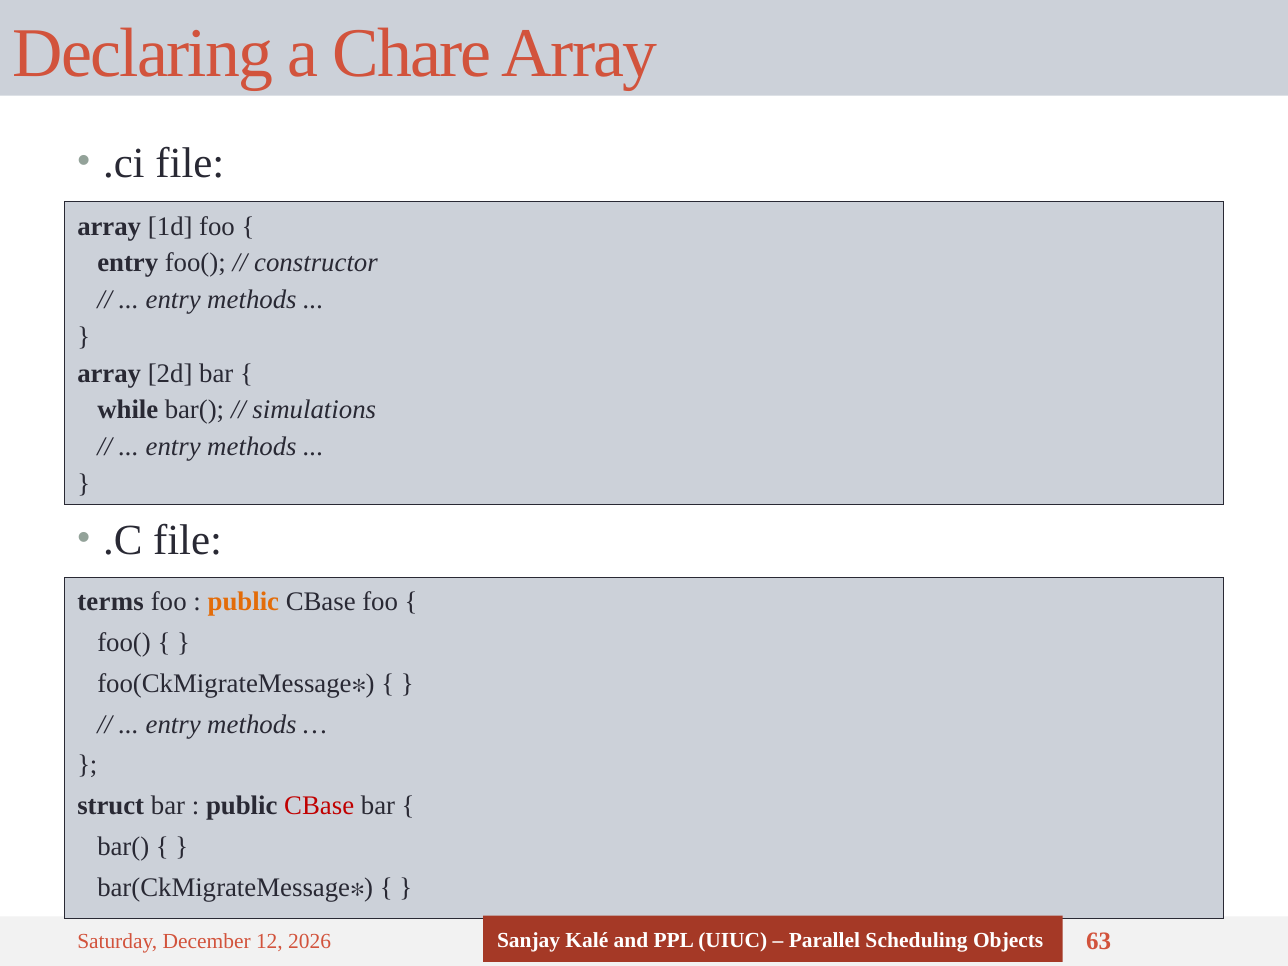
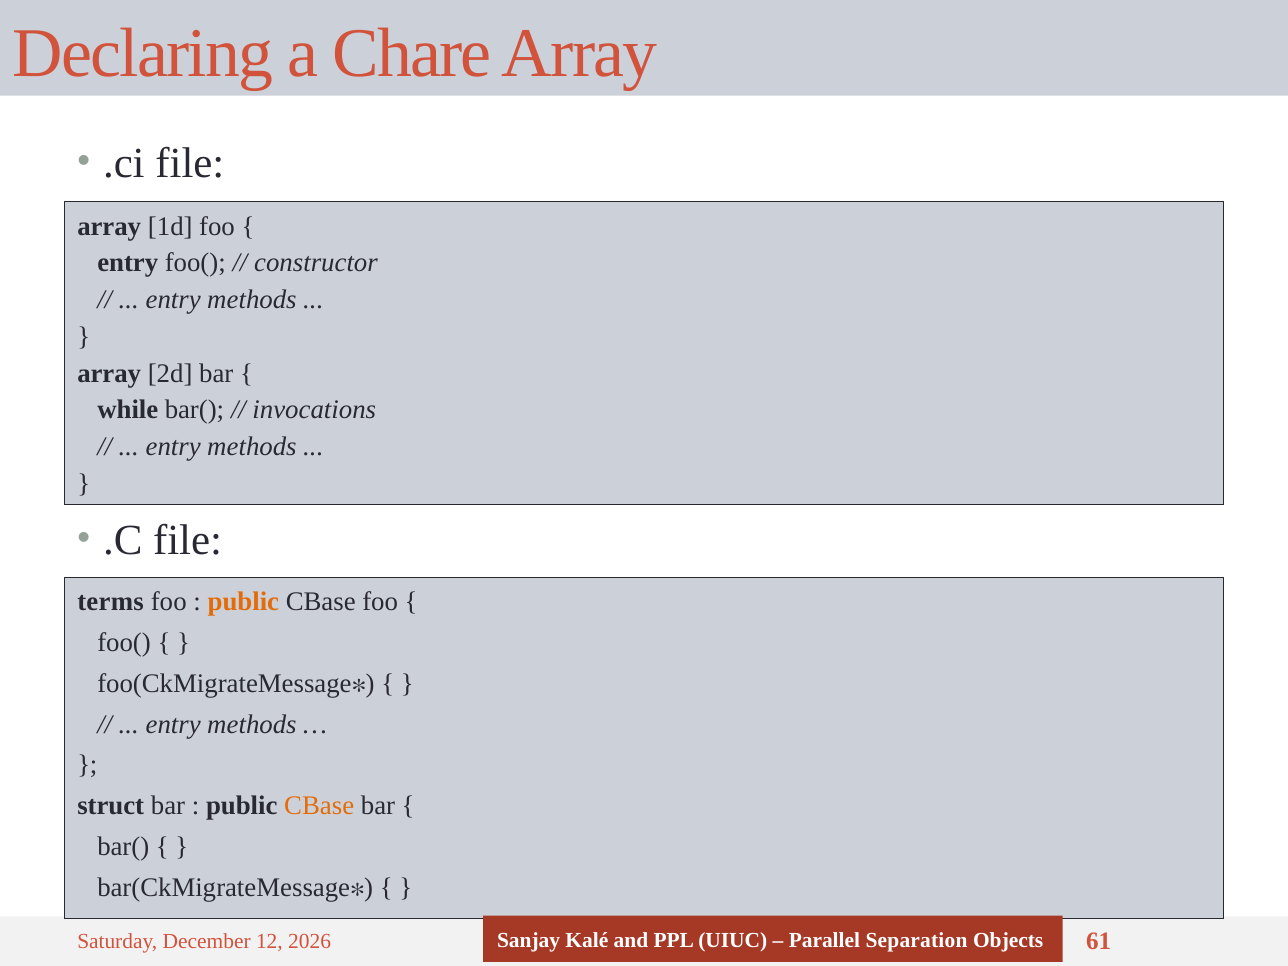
simulations: simulations -> invocations (314, 410)
CBase colour: red -> orange (319, 806)
Scheduling: Scheduling -> Separation (917, 940)
63: 63 -> 61 (1099, 941)
